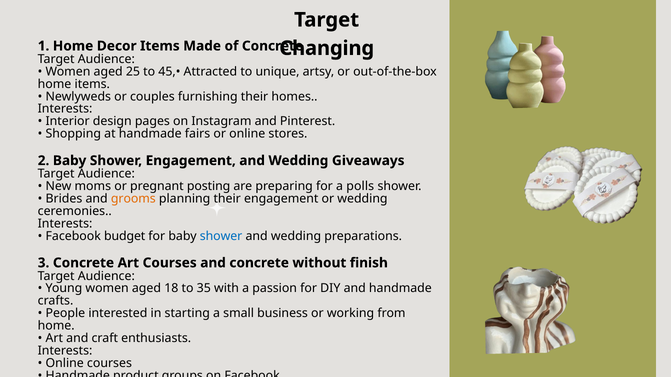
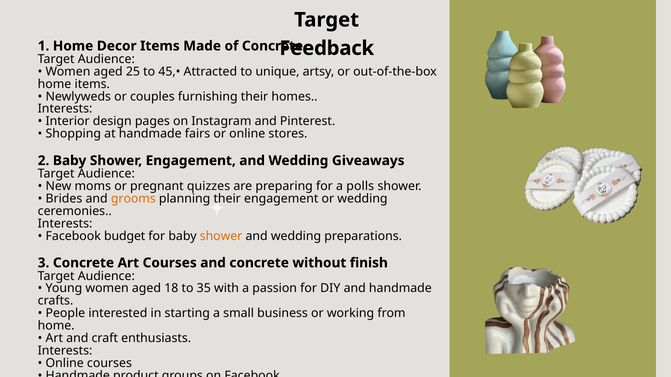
Changing: Changing -> Feedback (327, 48)
posting: posting -> quizzes (209, 186)
shower colour: blue -> orange (221, 236)
